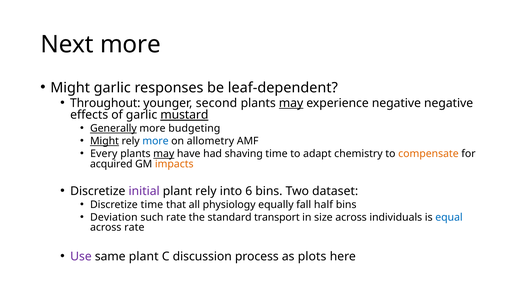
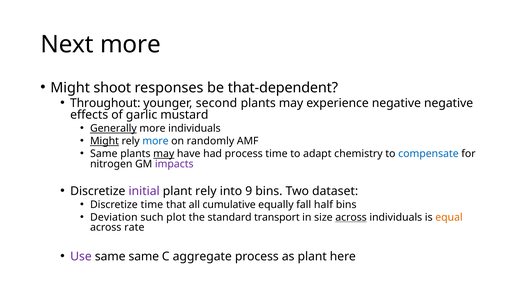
Might garlic: garlic -> shoot (112, 88)
leaf-dependent: leaf-dependent -> that-dependent (283, 88)
may underline: present -> none (291, 103)
mustard underline: present -> none (184, 115)
more budgeting: budgeting -> individuals (194, 129)
allometry: allometry -> randomly (210, 141)
Every: Every -> Same (104, 154)
had shaving: shaving -> process (244, 154)
compensate colour: orange -> blue (428, 154)
acquired: acquired -> nitrogen (111, 164)
impacts colour: orange -> purple (174, 164)
6: 6 -> 9 (249, 191)
physiology: physiology -> cumulative (229, 205)
such rate: rate -> plot (176, 217)
across underline: none -> present (351, 217)
equal colour: blue -> orange (449, 217)
same plant: plant -> same (144, 257)
discussion: discussion -> aggregate (202, 257)
as plots: plots -> plant (312, 257)
